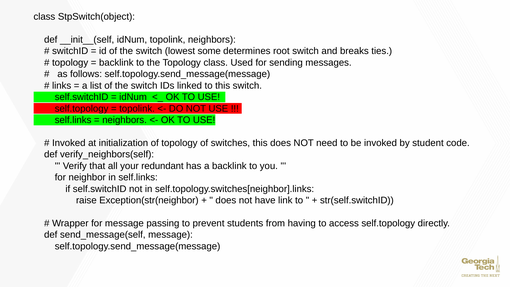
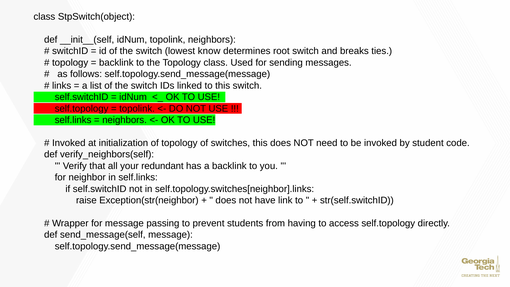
some: some -> know (209, 51)
